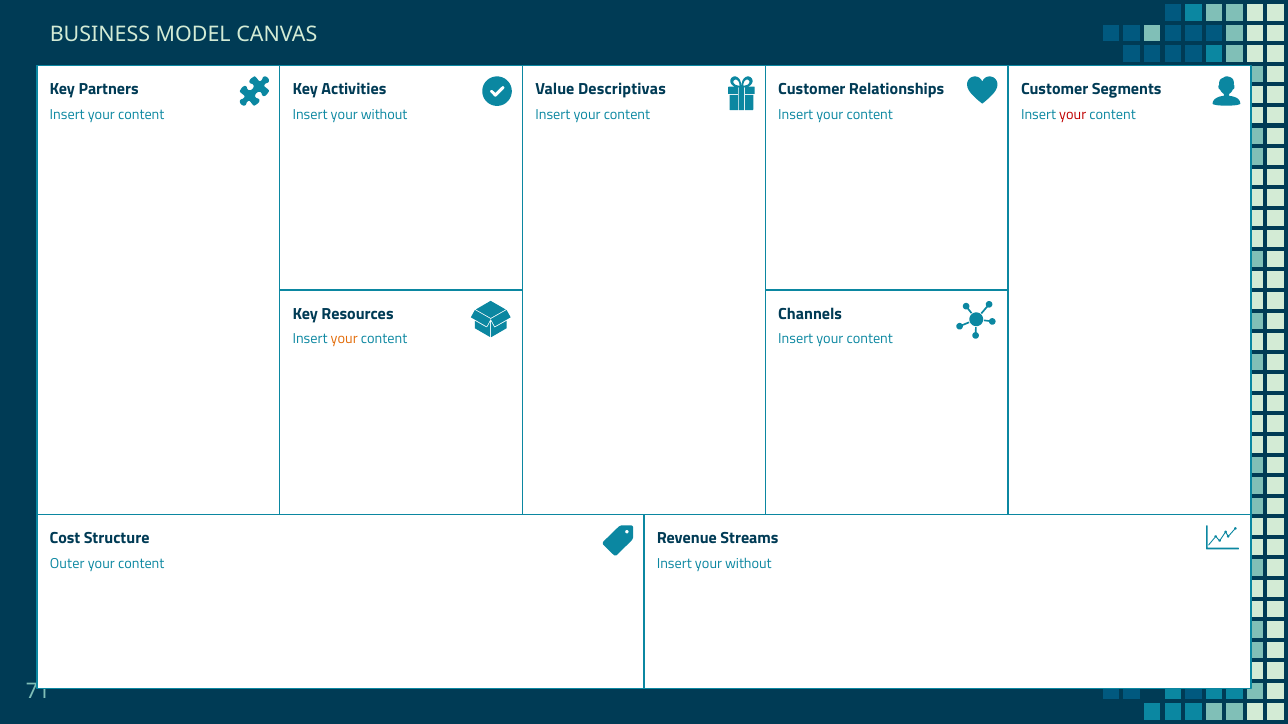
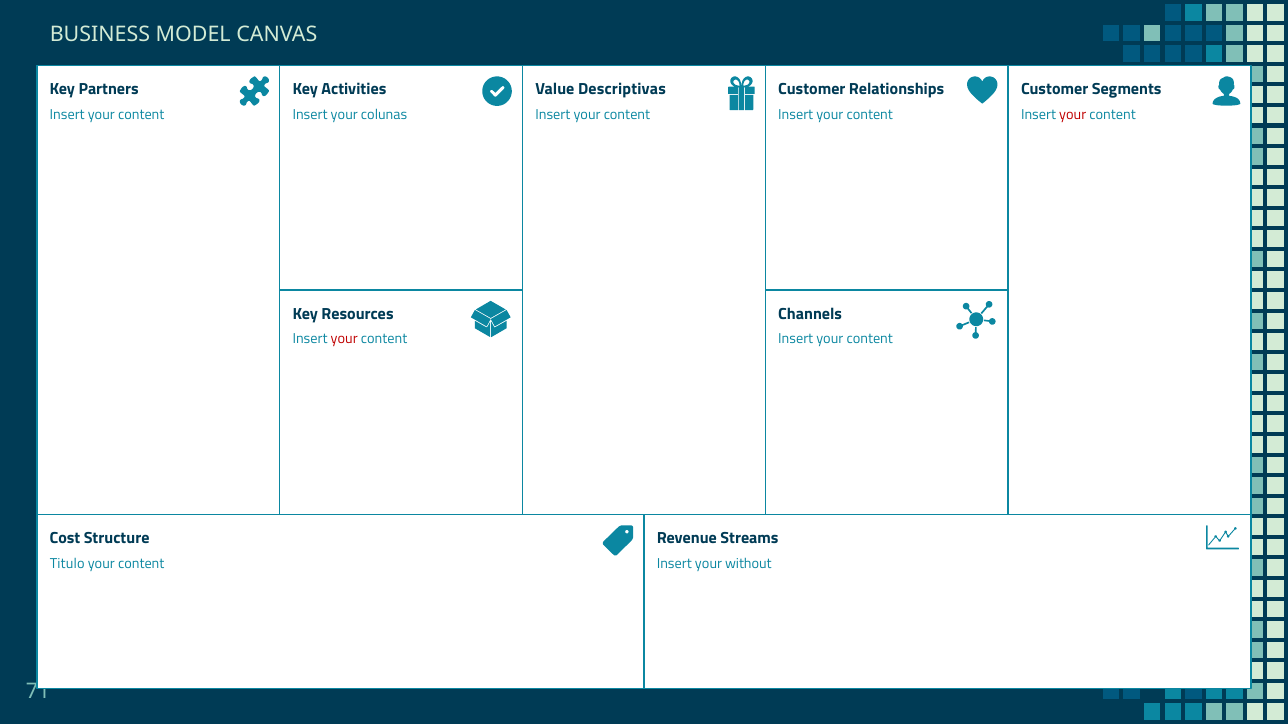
without: without -> colunas (384, 115)
your colour: orange -> red (344, 339)
Outer: Outer -> Titulo (67, 564)
